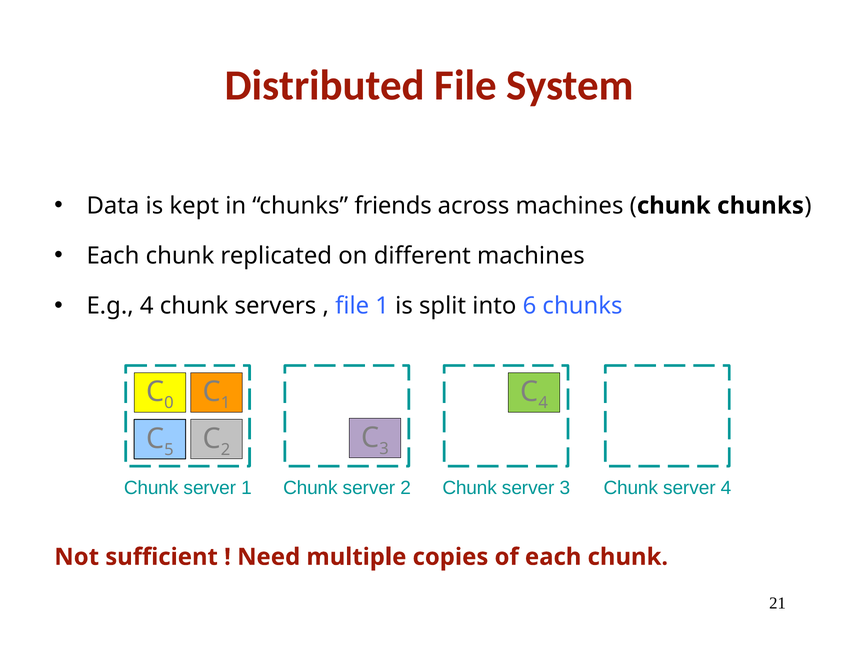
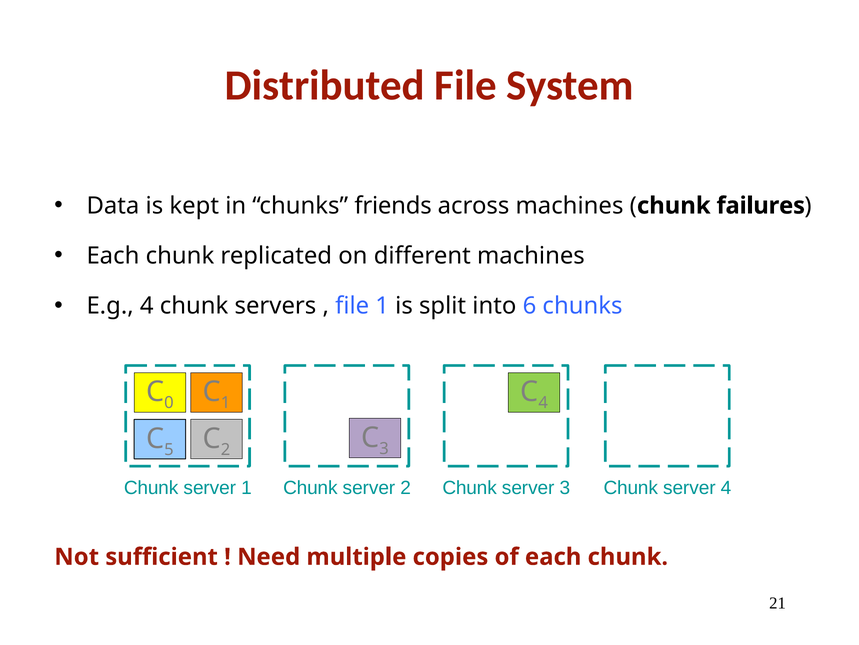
chunk chunks: chunks -> failures (761, 205)
